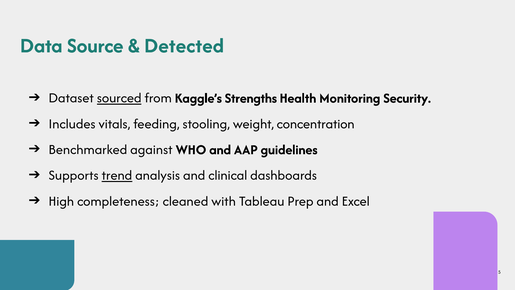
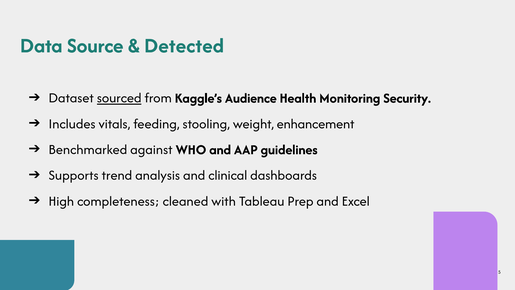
Strengths: Strengths -> Audience (251, 98)
concentration: concentration -> enhancement (316, 124)
trend underline: present -> none (117, 175)
